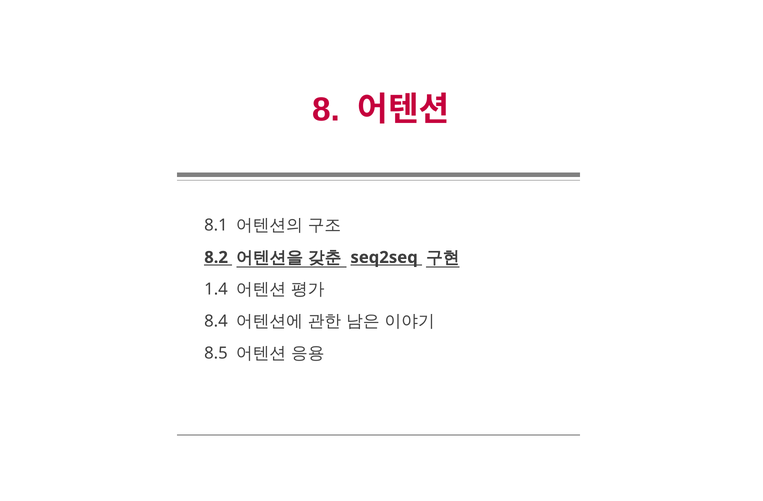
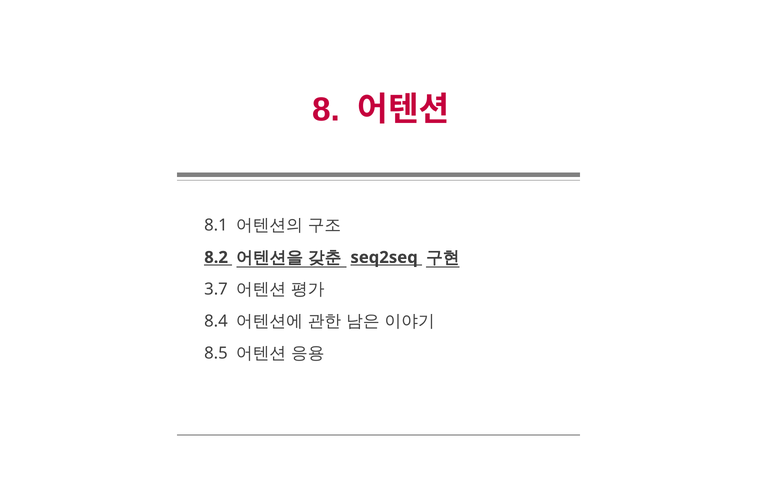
1.4: 1.4 -> 3.7 (216, 289)
